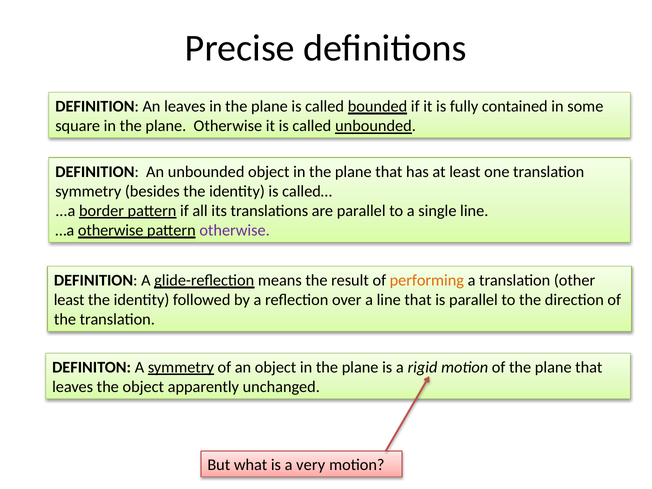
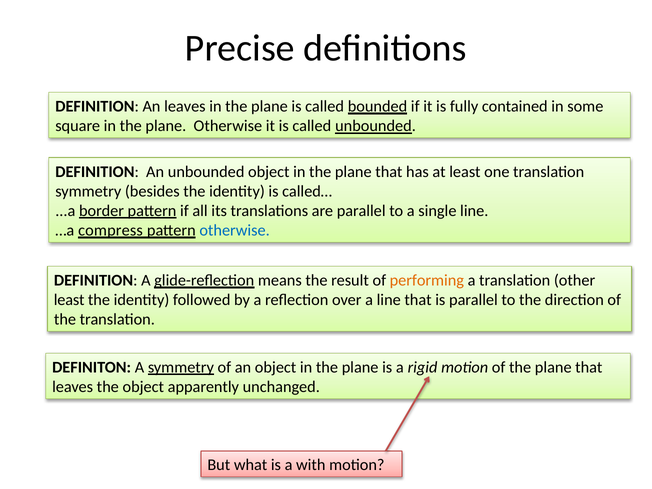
…a otherwise: otherwise -> compress (111, 230)
otherwise colour: purple -> blue (235, 230)
very: very -> with (311, 465)
